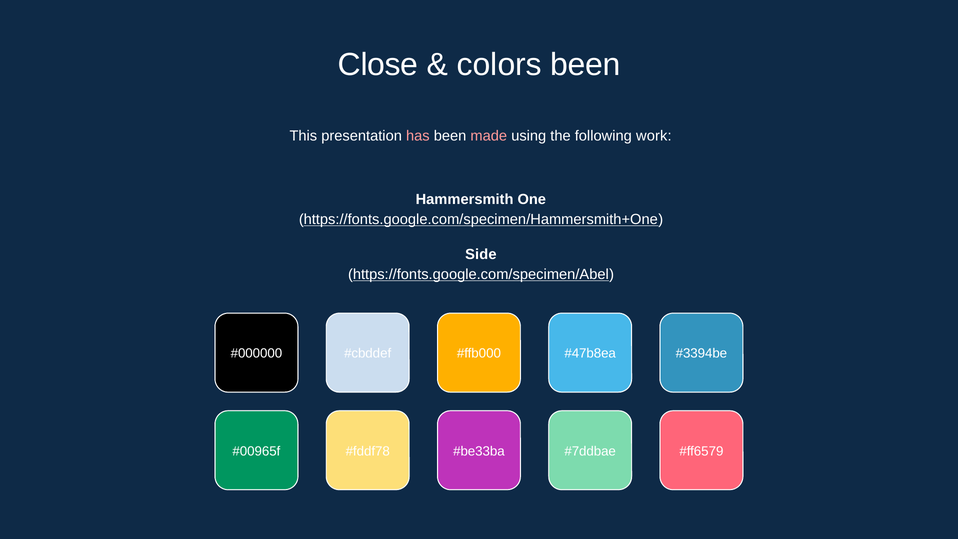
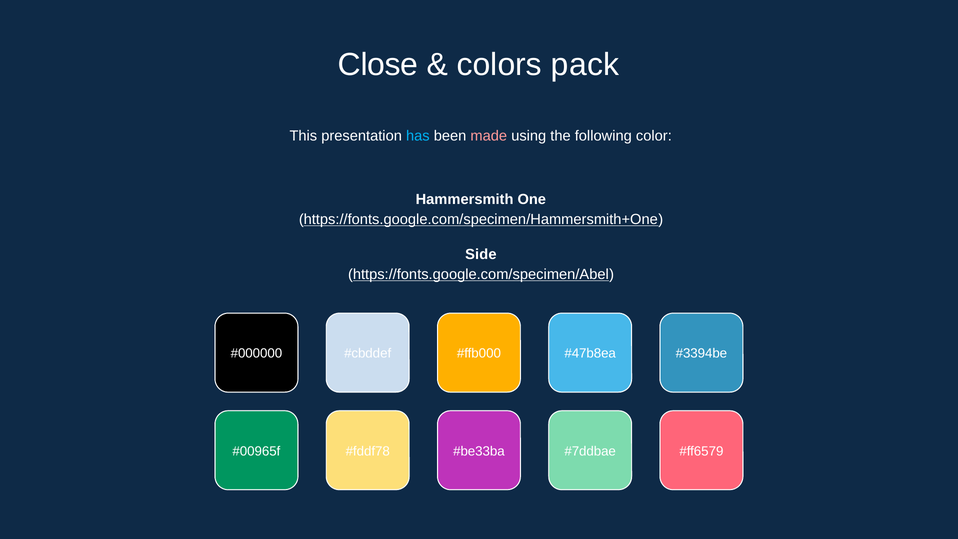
colors been: been -> pack (585, 65)
has colour: pink -> light blue (418, 136)
work: work -> color (654, 136)
